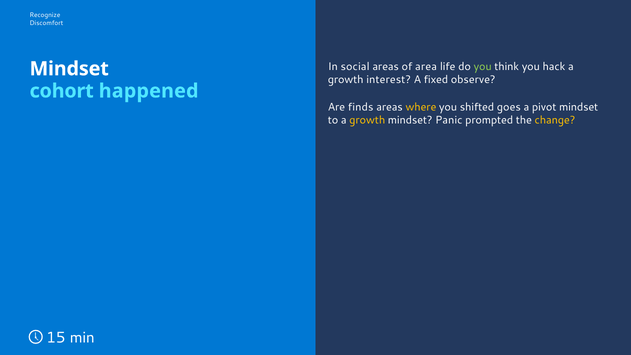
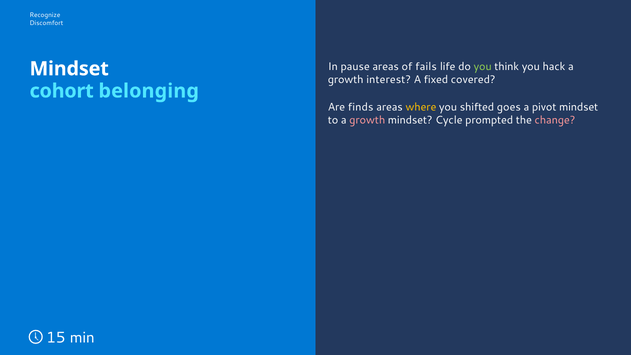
social: social -> pause (355, 66)
area: area -> fails (426, 66)
observe: observe -> covered (473, 80)
happened: happened -> belonging (149, 91)
growth colour: yellow -> pink (367, 120)
Panic: Panic -> Cycle (449, 120)
change colour: yellow -> pink (555, 120)
